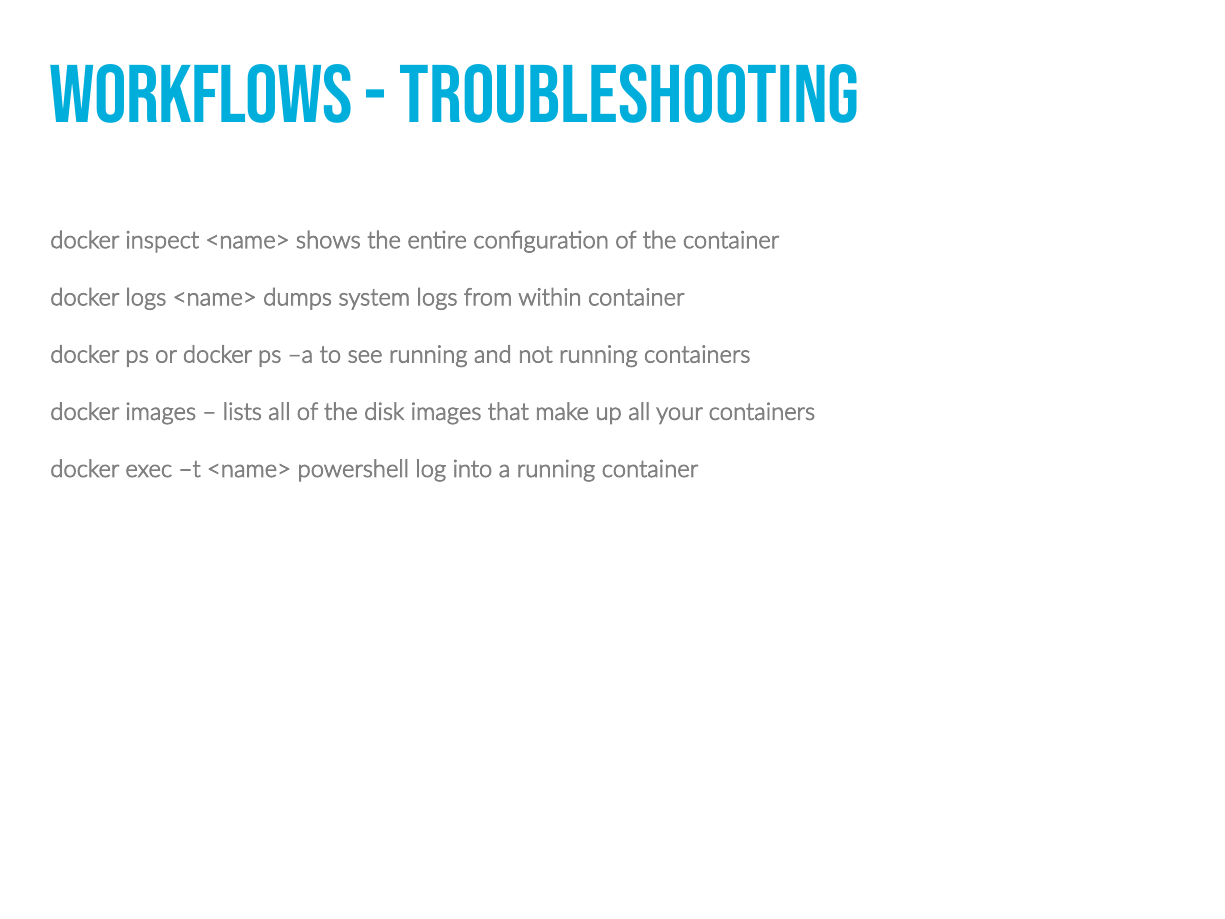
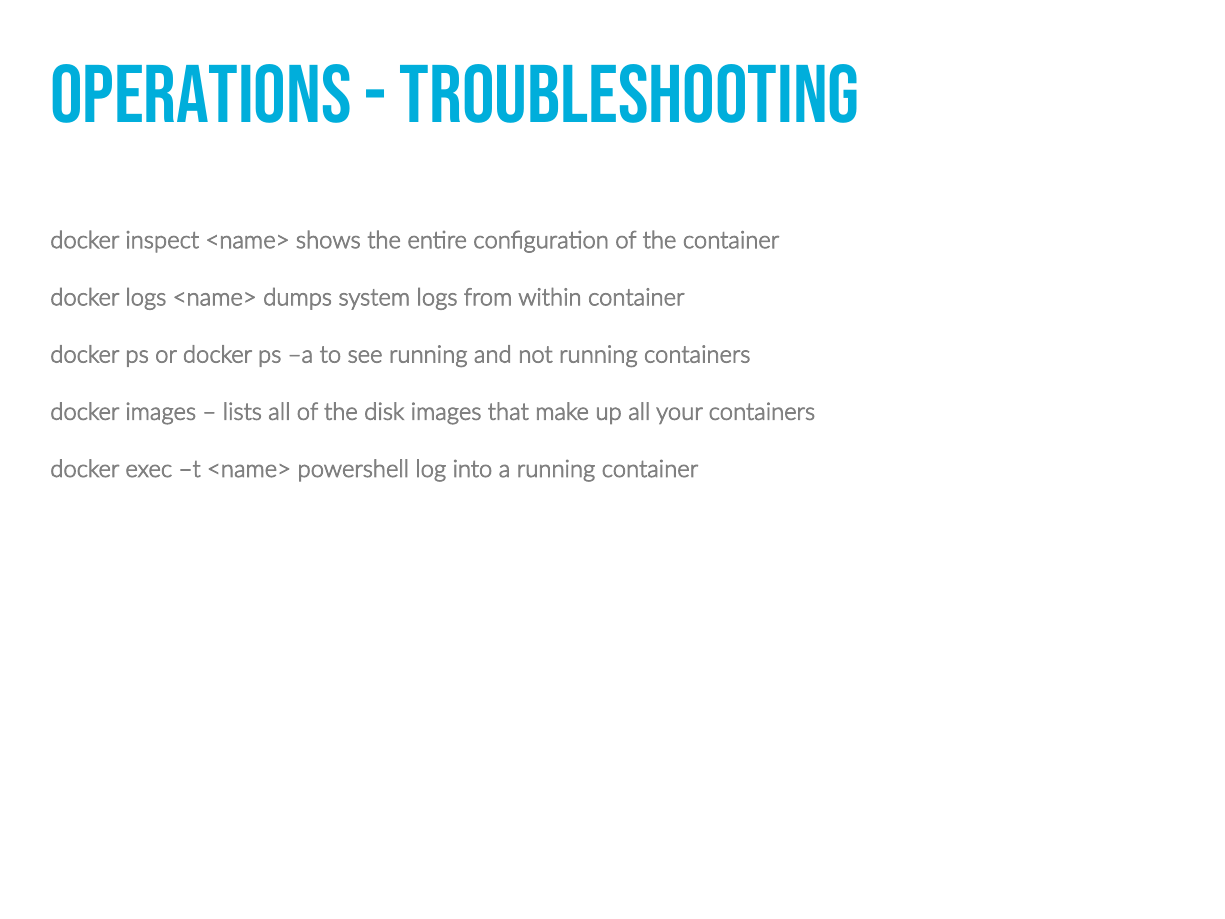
Workflows: Workflows -> Operations (201, 96)
